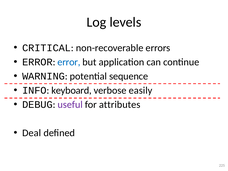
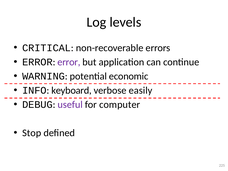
error colour: blue -> purple (69, 62)
sequence: sequence -> economic (129, 76)
attributes: attributes -> computer (120, 105)
Deal: Deal -> Stop (32, 133)
